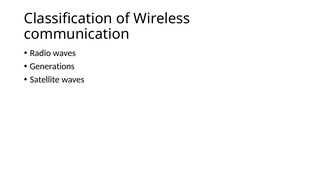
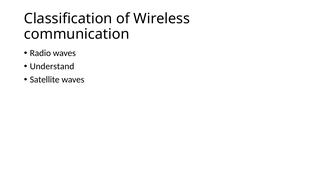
Generations: Generations -> Understand (52, 66)
